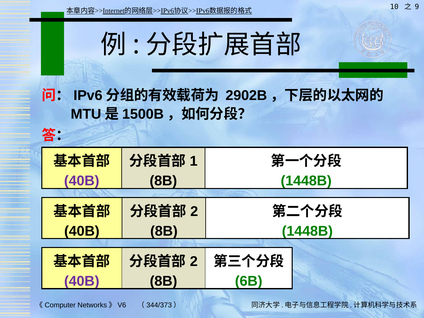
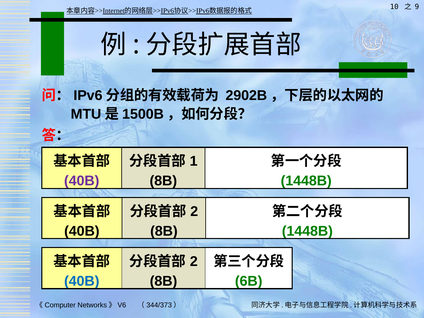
40B colour: purple -> blue (82, 281)
